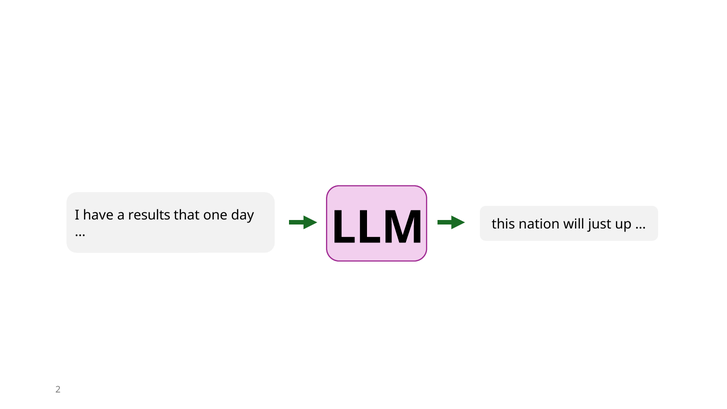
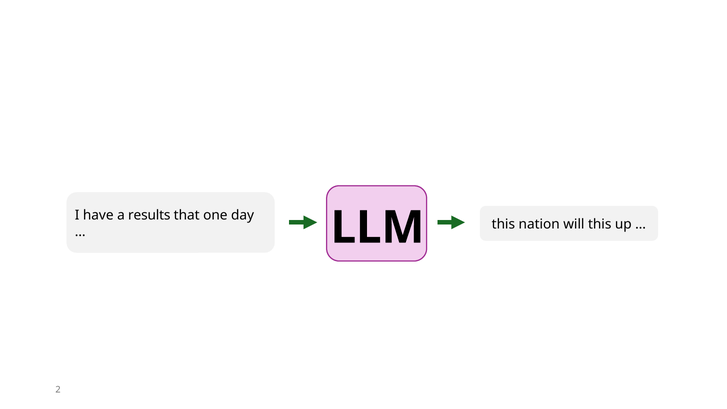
will just: just -> this (600, 224)
